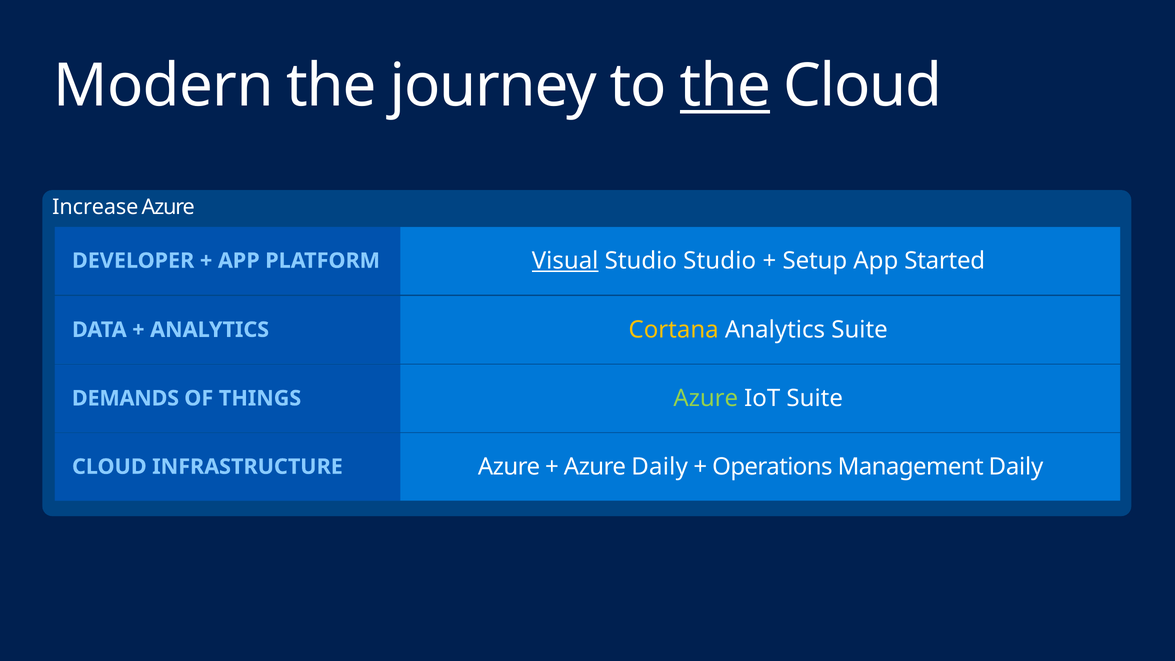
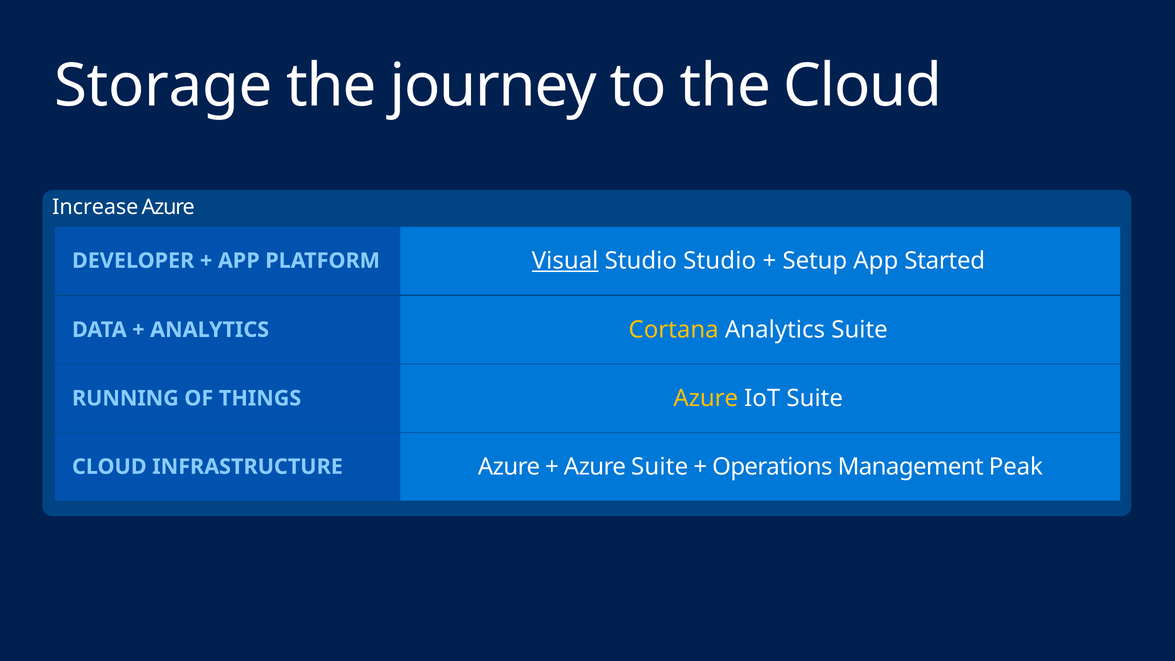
Modern: Modern -> Storage (163, 86)
the underline: present -> none (725, 86)
Azure colour: light green -> yellow (706, 398)
DEMANDS: DEMANDS -> RUNNING (125, 398)
Azure Daily: Daily -> Suite (660, 467)
Management Daily: Daily -> Peak (1016, 467)
